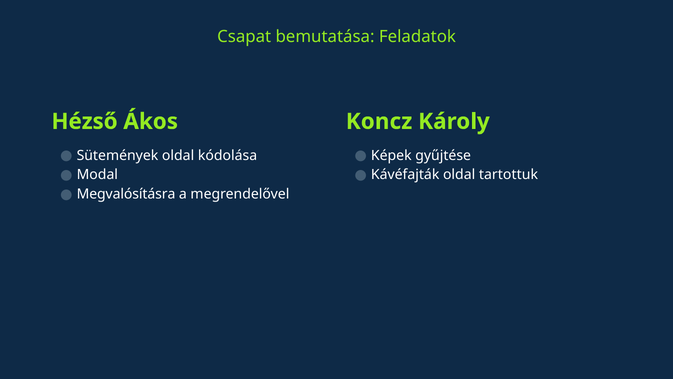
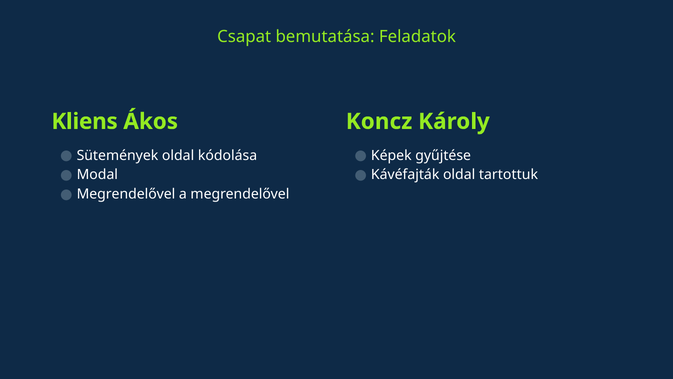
Hézső: Hézső -> Kliens (85, 121)
Megvalósításra: Megvalósításra -> Megrendelővel (126, 194)
